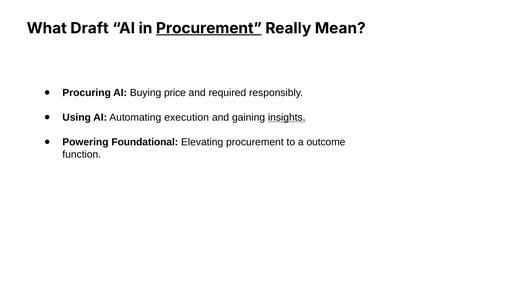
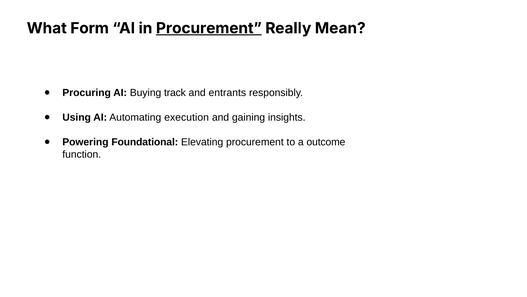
Draft: Draft -> Form (90, 28)
price: price -> track (175, 93)
required: required -> entrants (227, 93)
insights underline: present -> none (287, 117)
